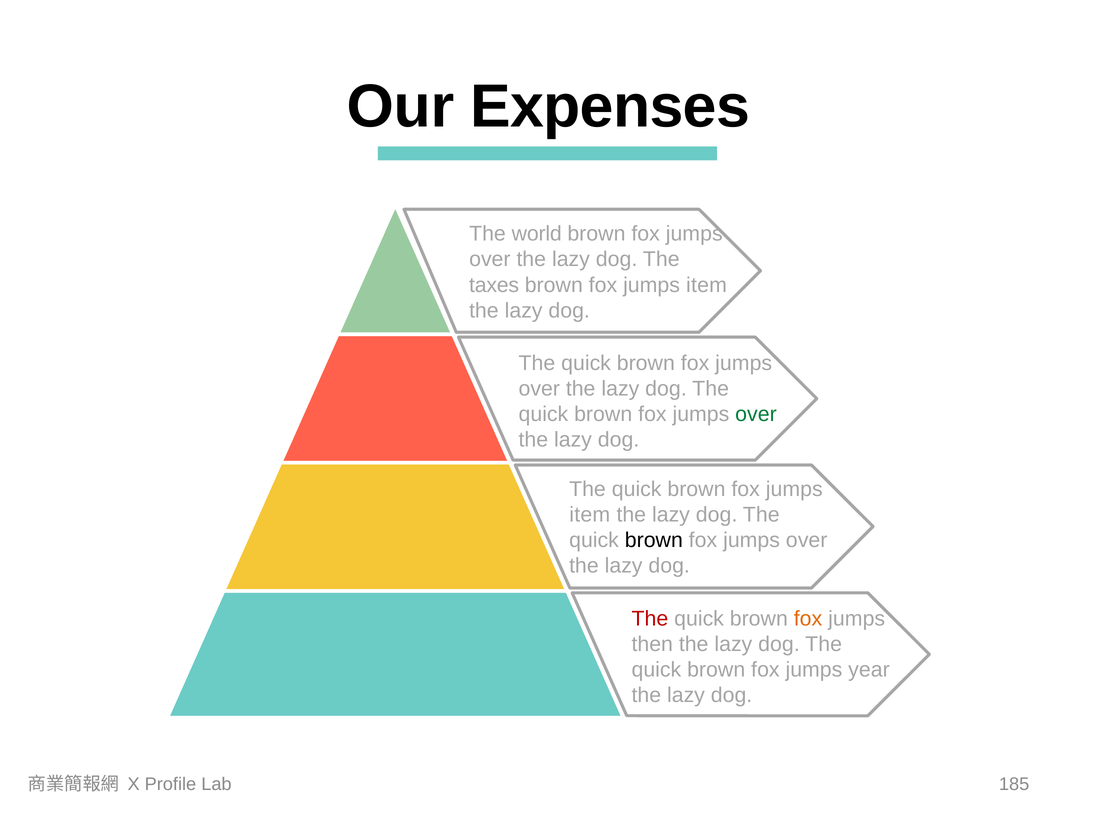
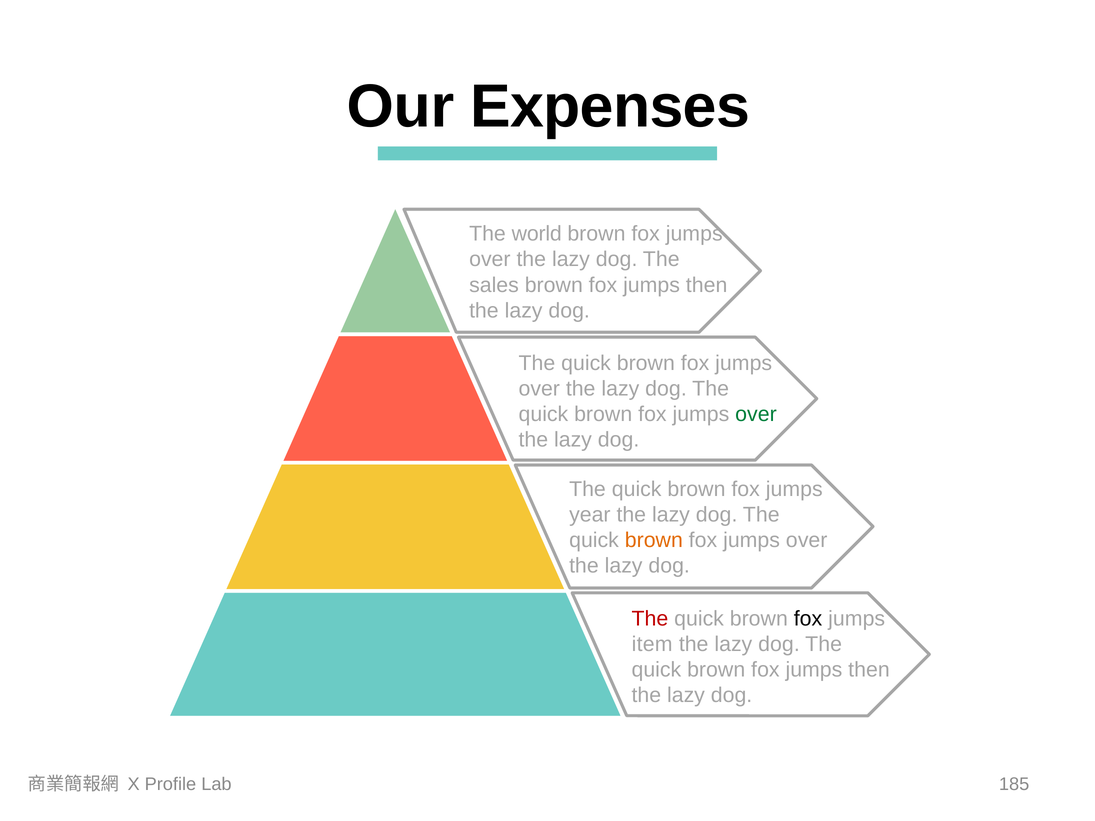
taxes: taxes -> sales (494, 285)
item: item -> then (707, 285)
item: item -> year (590, 515)
brown colour: black -> orange (654, 540)
fox colour: orange -> black (808, 619)
then: then -> item (652, 644)
year: year -> then (869, 670)
